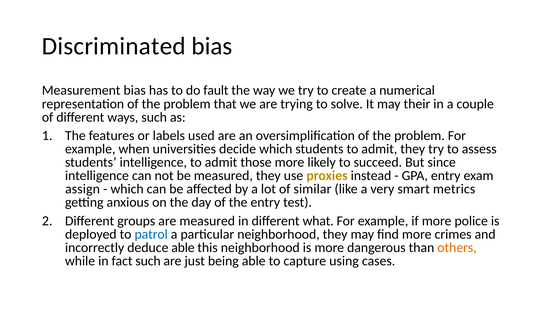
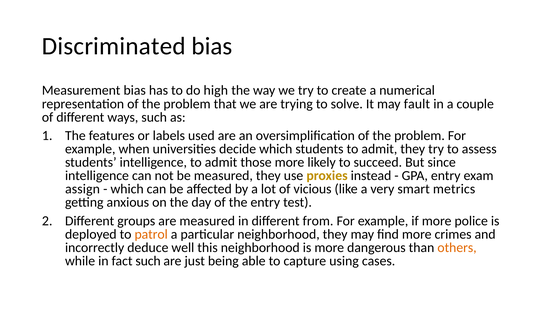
fault: fault -> high (216, 90)
their: their -> fault (417, 104)
similar: similar -> vicious (313, 189)
what: what -> from (318, 221)
patrol colour: blue -> orange (151, 234)
deduce able: able -> well (183, 247)
